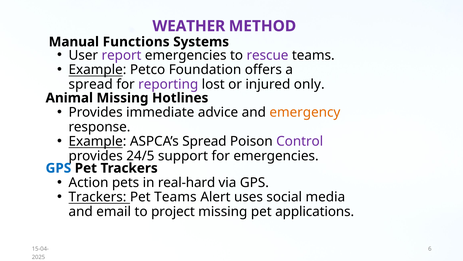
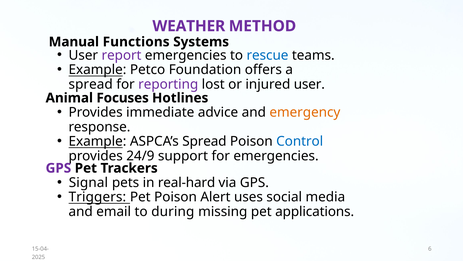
rescue colour: purple -> blue (267, 55)
injured only: only -> user (309, 84)
Animal Missing: Missing -> Focuses (123, 98)
Control colour: purple -> blue (300, 141)
24/5: 24/5 -> 24/9 (140, 156)
GPS colour: blue -> purple (58, 168)
Action: Action -> Signal (88, 182)
Trackers: Trackers -> Triggers (97, 197)
Pet Teams: Teams -> Poison (175, 197)
project: project -> during (173, 211)
